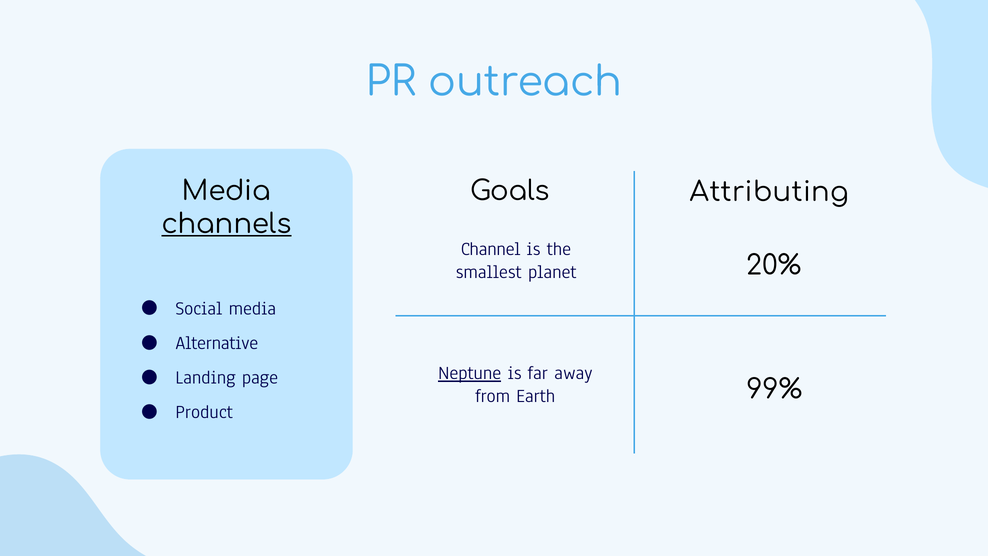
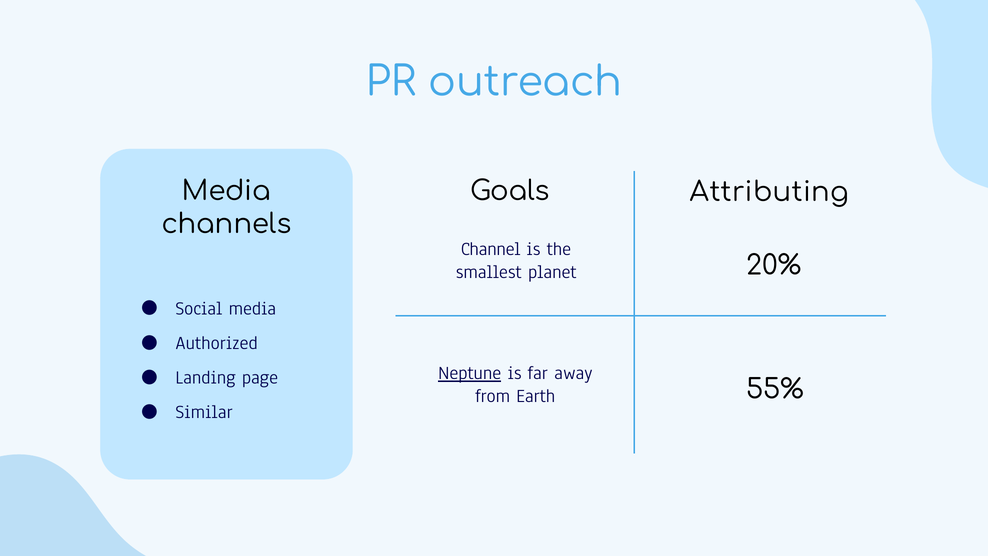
channels underline: present -> none (226, 224)
Alternative: Alternative -> Authorized (217, 343)
99%: 99% -> 55% (775, 390)
Product: Product -> Similar (204, 412)
